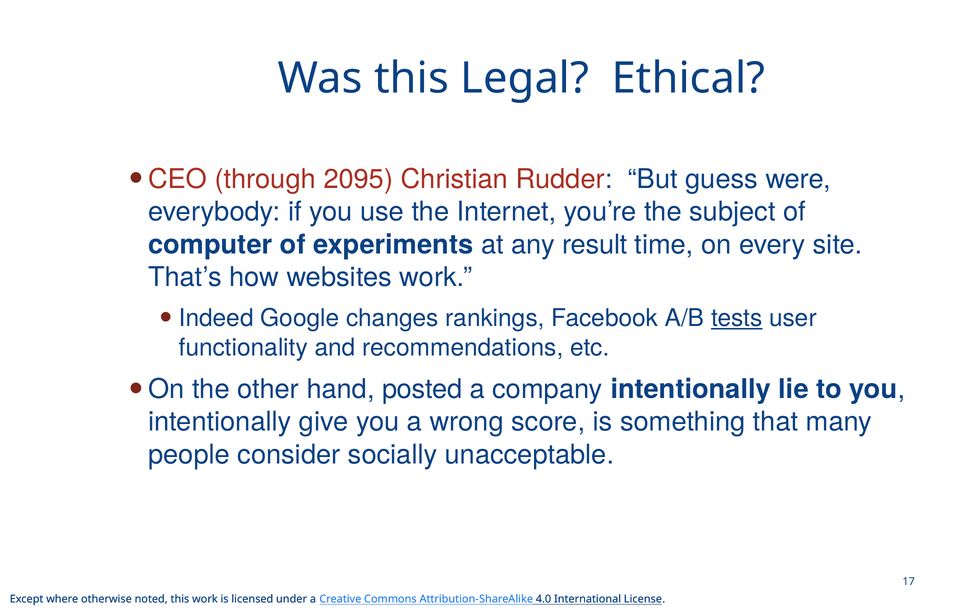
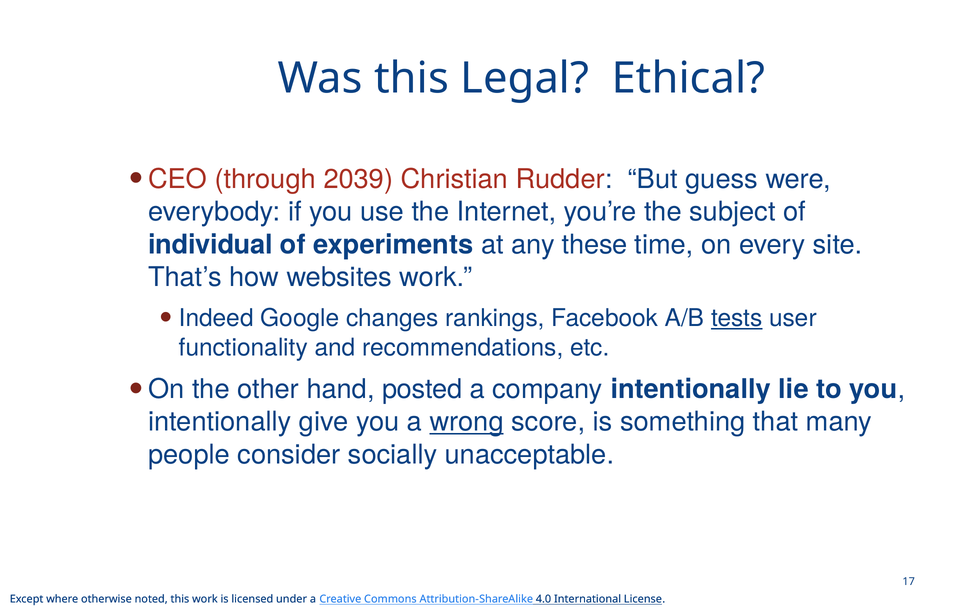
2095: 2095 -> 2039 (358, 179)
computer: computer -> individual (210, 245)
result: result -> these (595, 245)
wrong underline: none -> present (467, 422)
